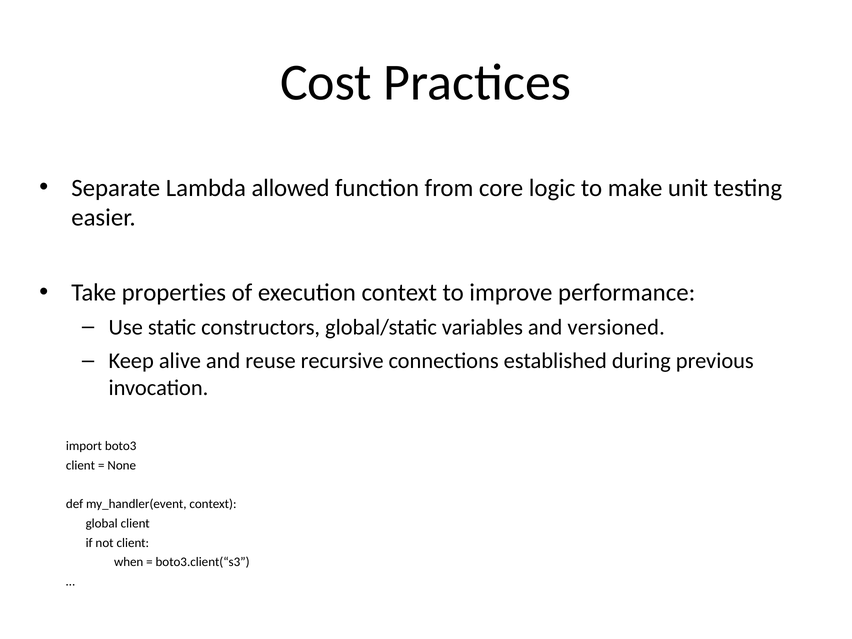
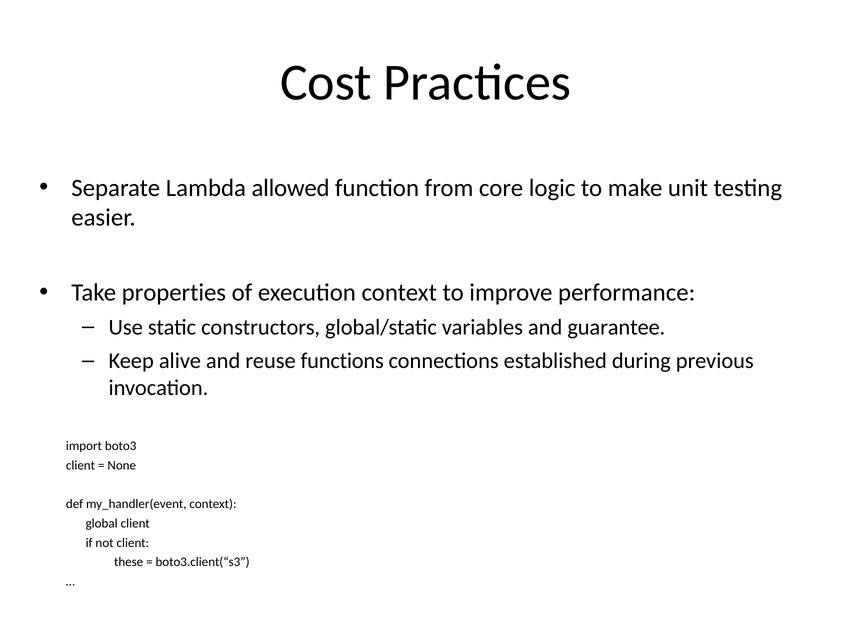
versioned: versioned -> guarantee (616, 327)
recursive: recursive -> functions (342, 361)
when: when -> these (129, 562)
